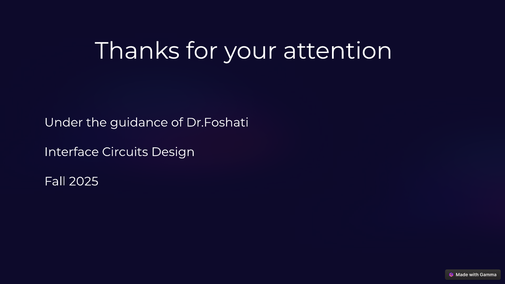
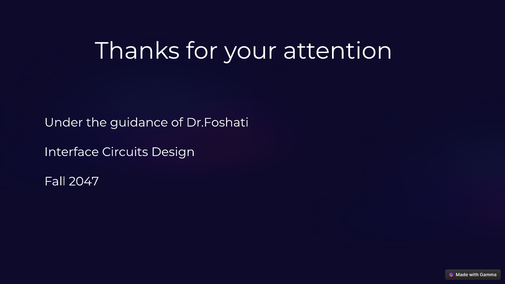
2025: 2025 -> 2047 (84, 181)
